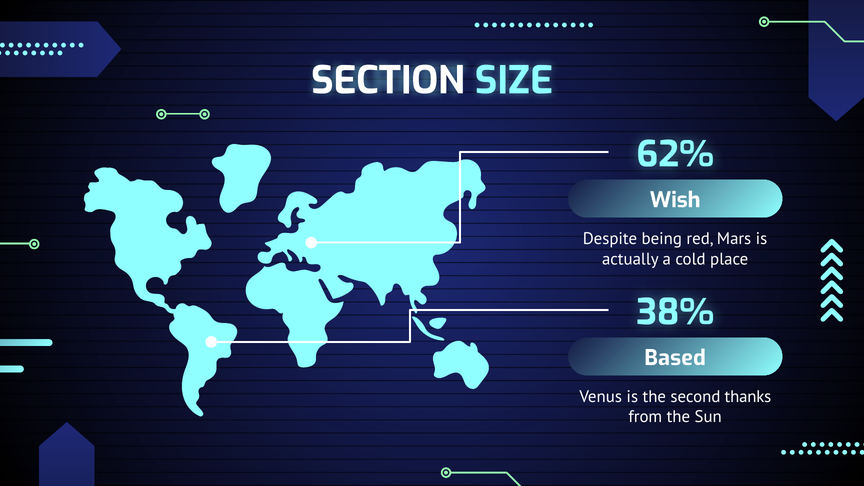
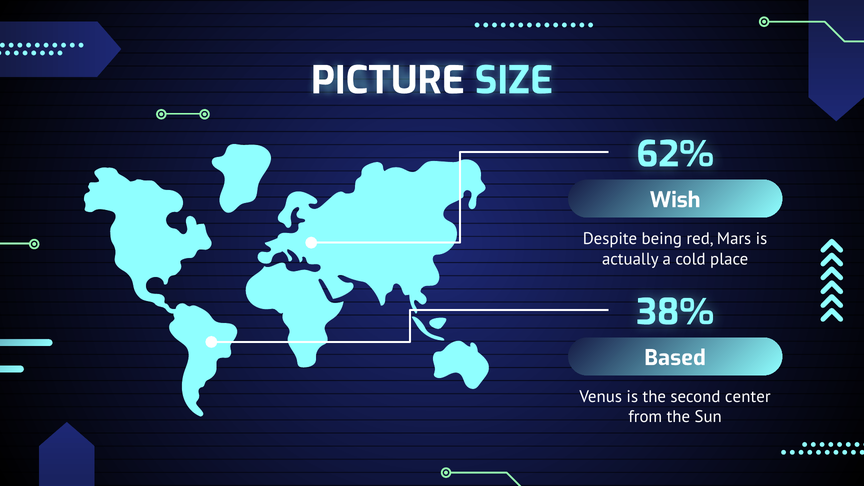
SECTION: SECTION -> PICTURE (388, 81)
thanks: thanks -> center (748, 397)
